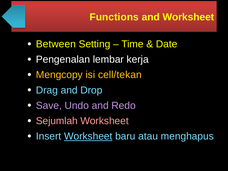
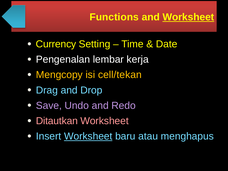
Worksheet underline: none -> present (188, 17)
Between: Between -> Currency (56, 44)
Sejumlah: Sejumlah -> Ditautkan (57, 121)
